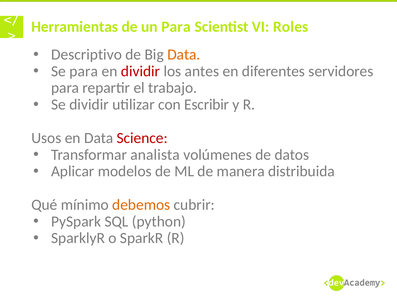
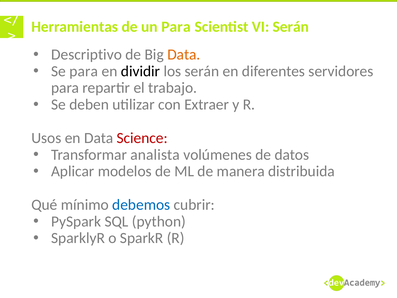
VI Roles: Roles -> Serán (291, 27)
dividir colour: red -> black (140, 71)
los antes: antes -> serán (202, 71)
Se dividir: dividir -> deben (89, 105)
Escribir: Escribir -> Extraer (207, 105)
debemos colour: orange -> blue (141, 205)
